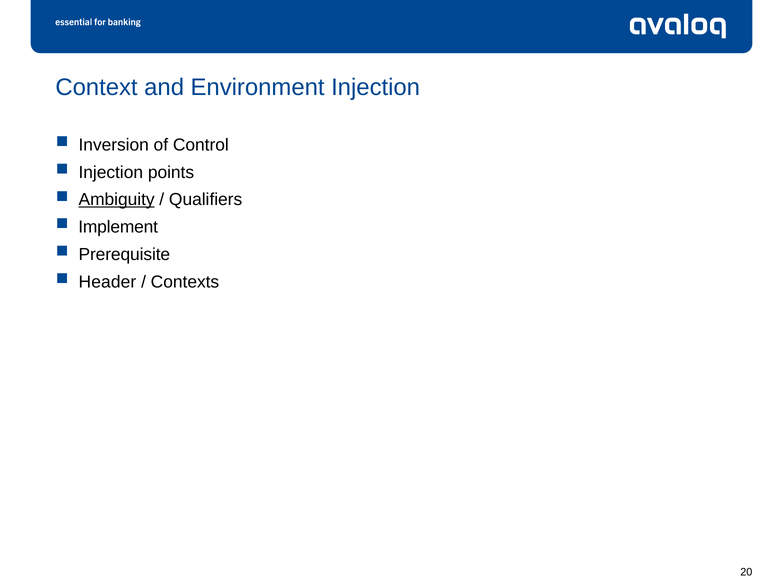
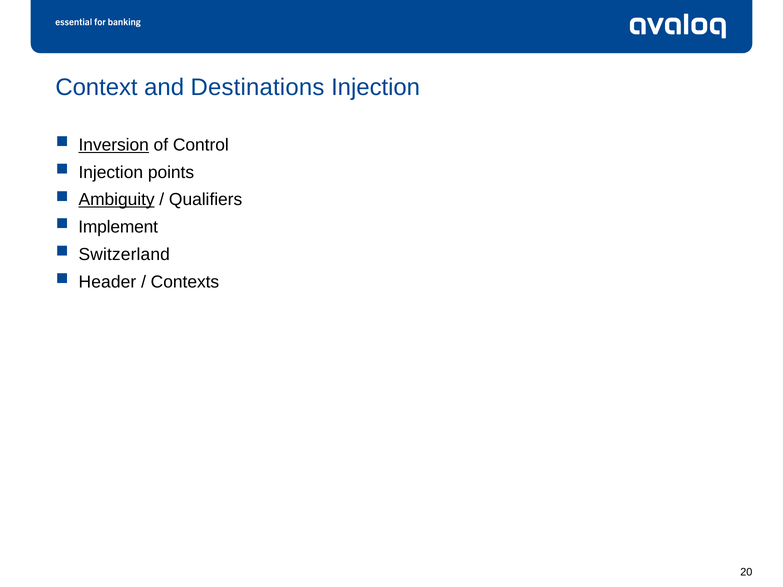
Environment: Environment -> Destinations (257, 88)
Inversion underline: none -> present (114, 145)
Prerequisite: Prerequisite -> Switzerland (124, 255)
